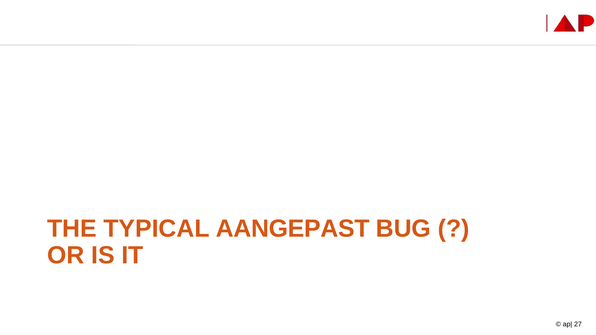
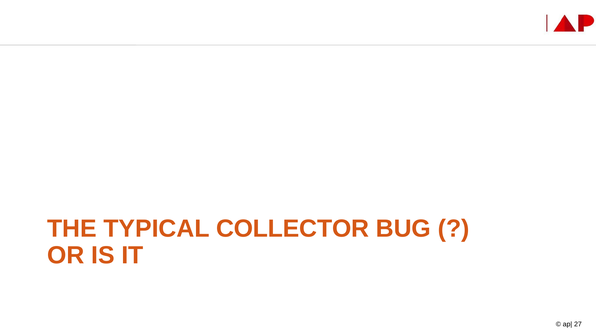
AANGEPAST: AANGEPAST -> COLLECTOR (293, 229)
